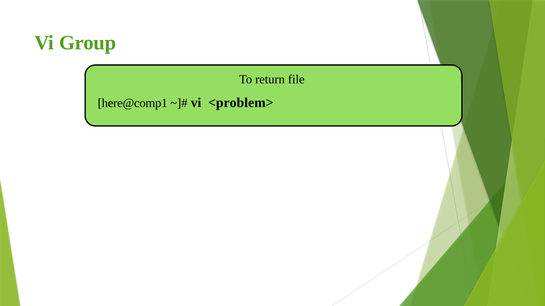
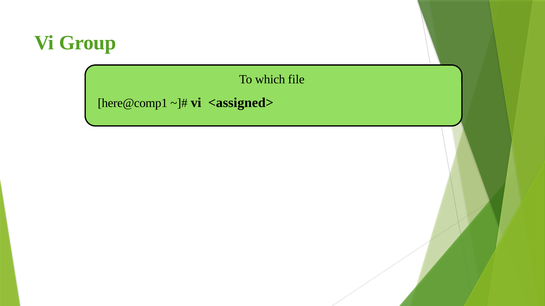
return: return -> which (270, 80)
<problem>: <problem> -> <assigned> (241, 103)
